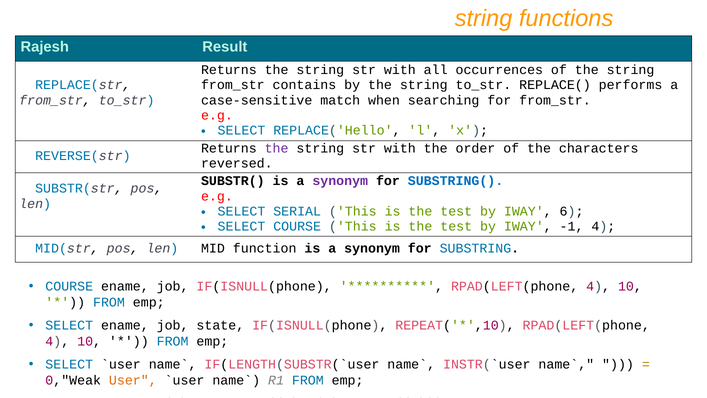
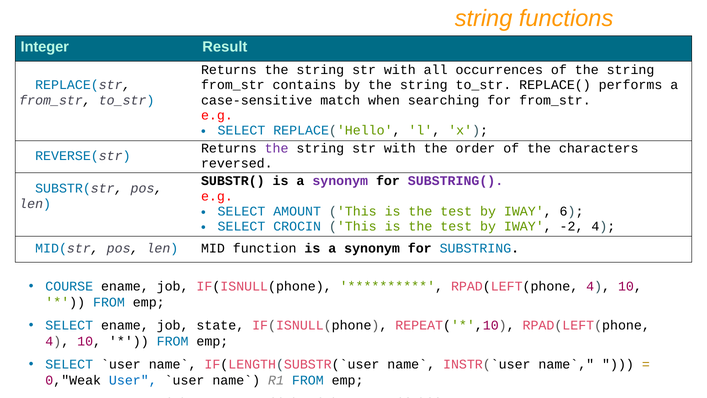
Rajesh: Rajesh -> Integer (45, 47)
SUBSTRING( colour: blue -> purple (456, 181)
SERIAL: SERIAL -> AMOUNT (297, 211)
SELECT COURSE: COURSE -> CROCIN (297, 226)
-1: -1 -> -2 (572, 226)
User colour: orange -> blue (133, 380)
